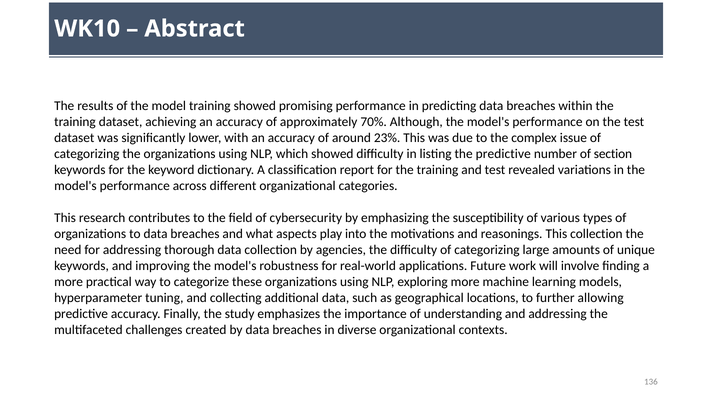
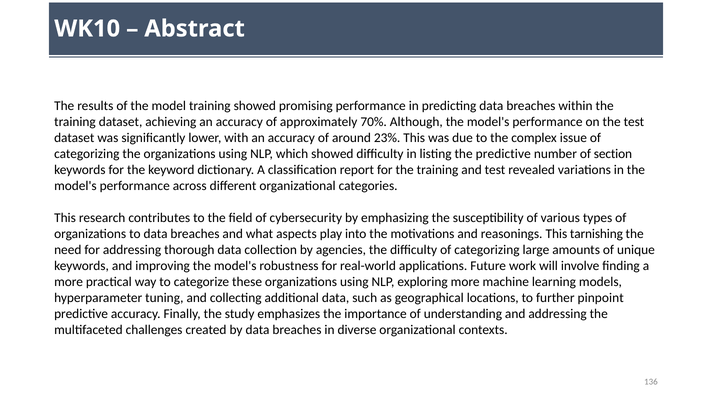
This collection: collection -> tarnishing (596, 234)
allowing: allowing -> pinpoint (601, 298)
